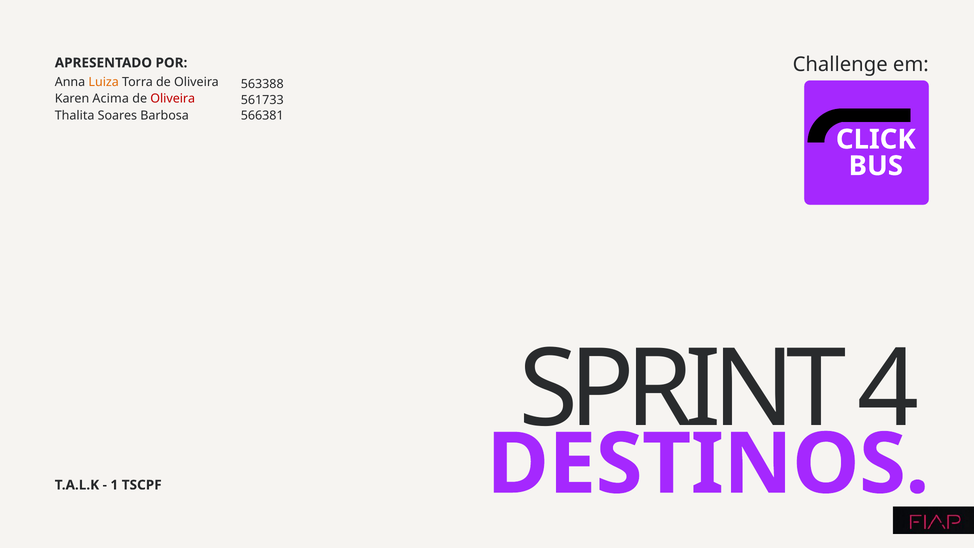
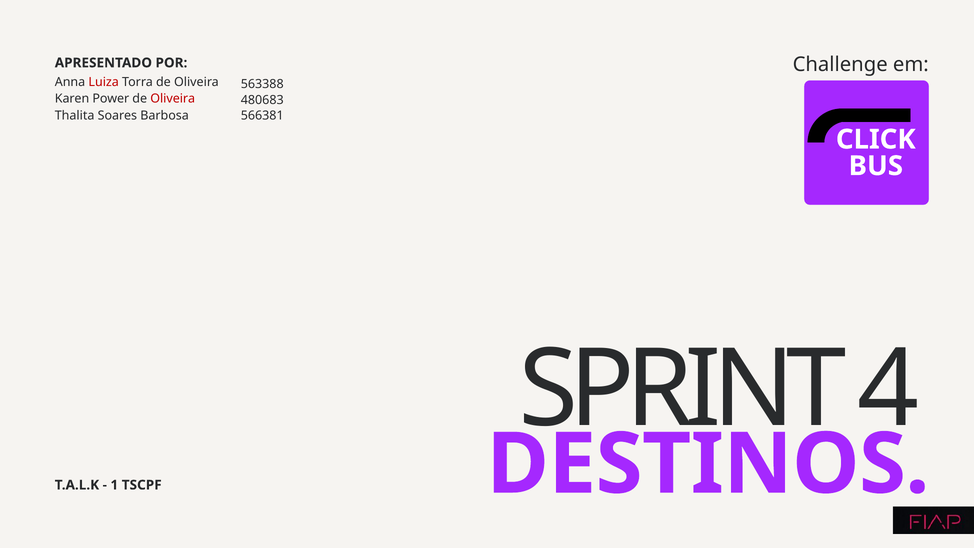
Luiza colour: orange -> red (104, 82)
Acima: Acima -> Power (111, 99)
561733: 561733 -> 480683 (262, 100)
